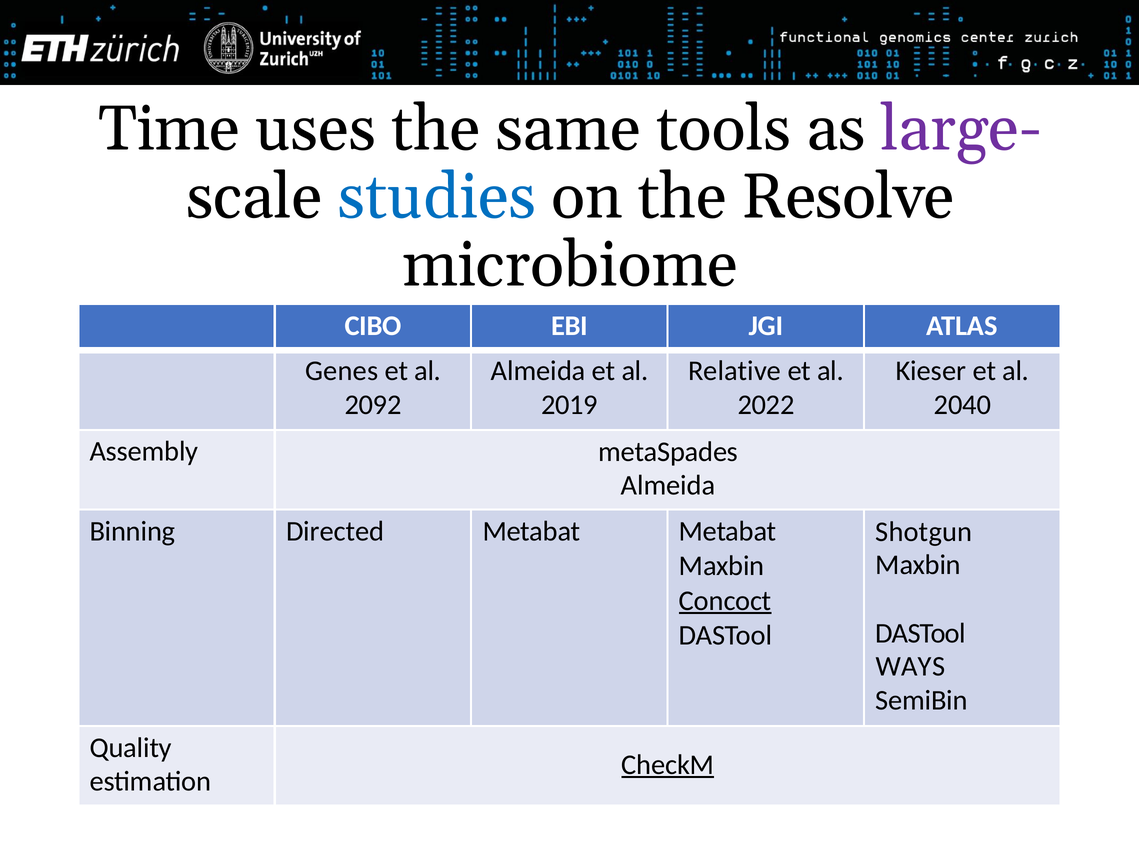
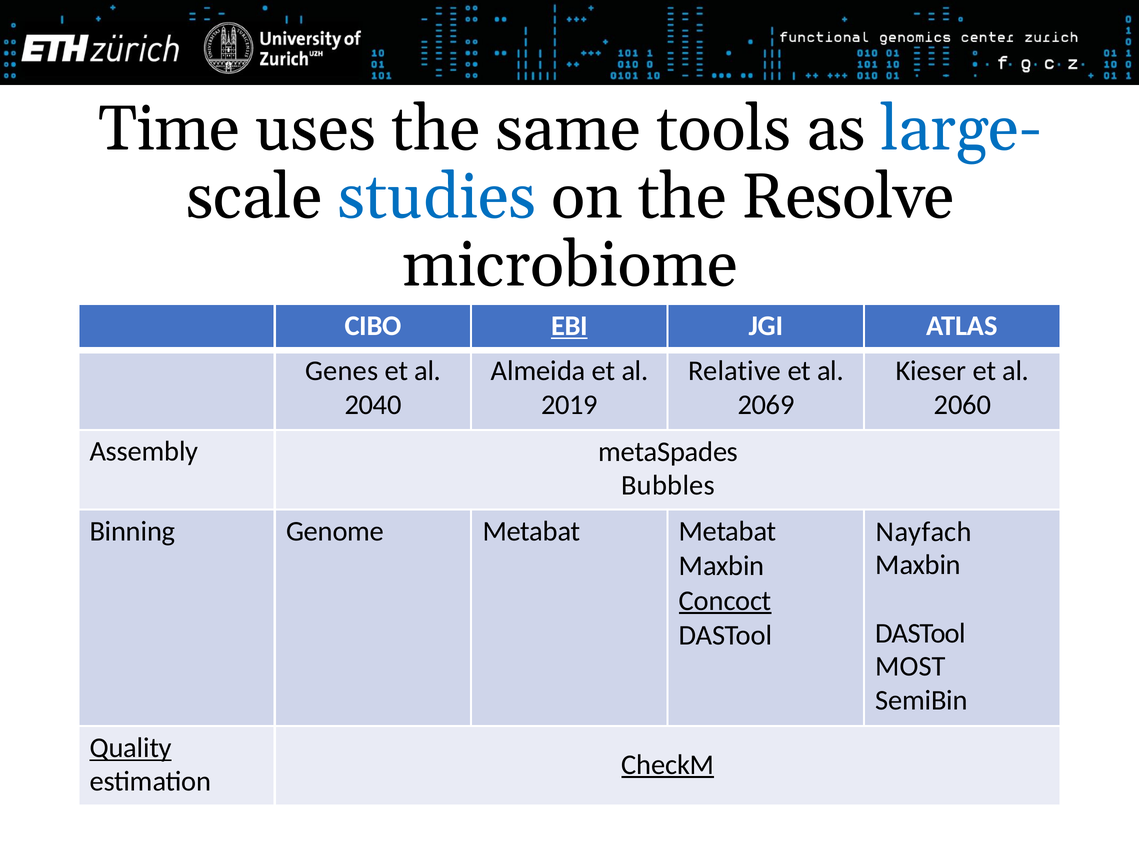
large- colour: purple -> blue (962, 129)
EBI underline: none -> present (570, 326)
2092: 2092 -> 2040 (373, 405)
2022: 2022 -> 2069 (766, 405)
2040: 2040 -> 2060 (962, 405)
Almeida: Almeida -> Bubbles (668, 486)
Directed: Directed -> Genome (335, 532)
Shotgun: Shotgun -> Nayfach (924, 532)
WAYS: WAYS -> MOST (910, 667)
Quality underline: none -> present (131, 748)
